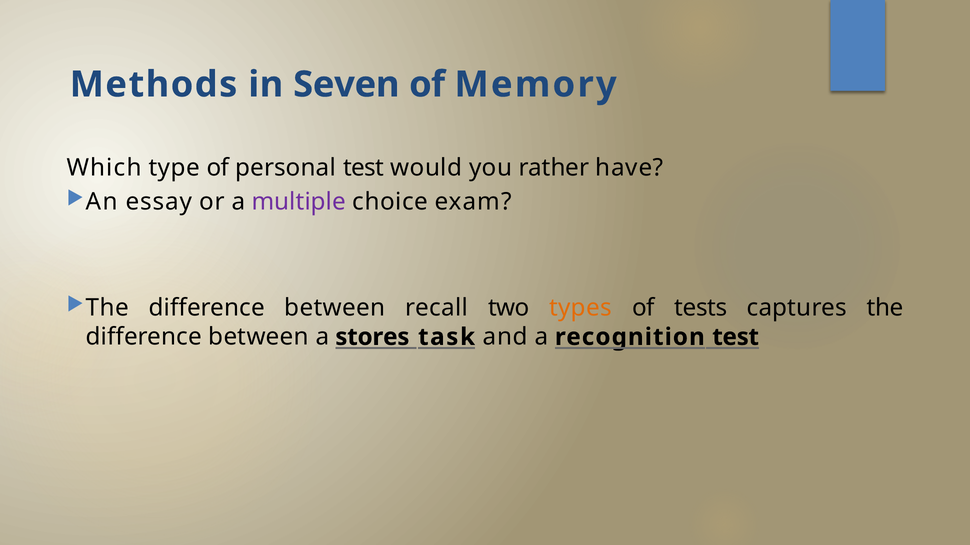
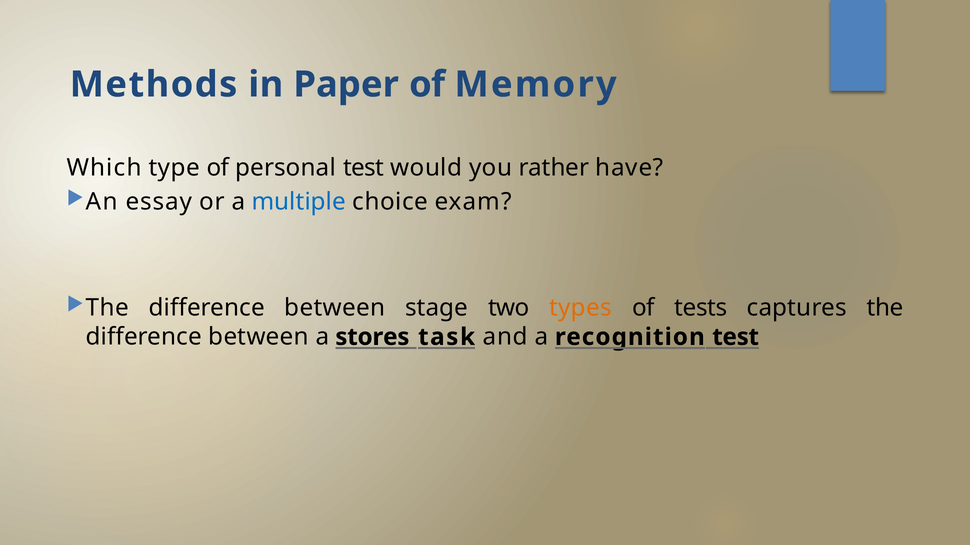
Seven: Seven -> Paper (346, 85)
multiple colour: purple -> blue (299, 202)
recall: recall -> stage (437, 308)
